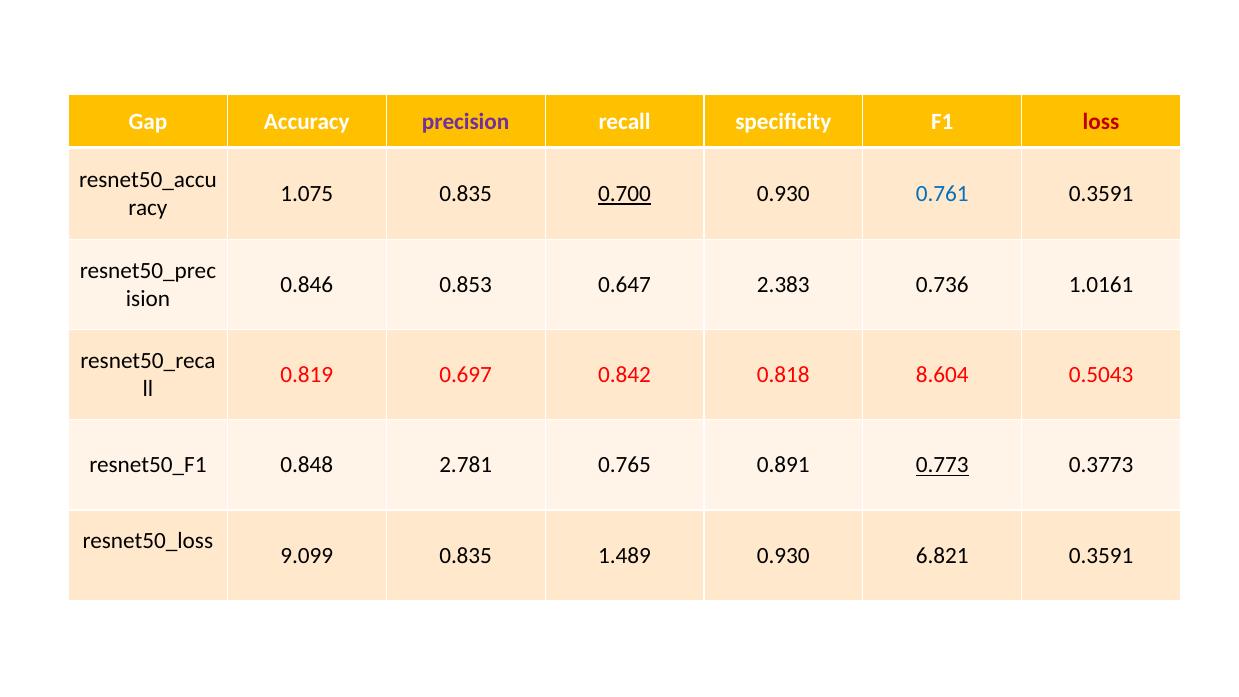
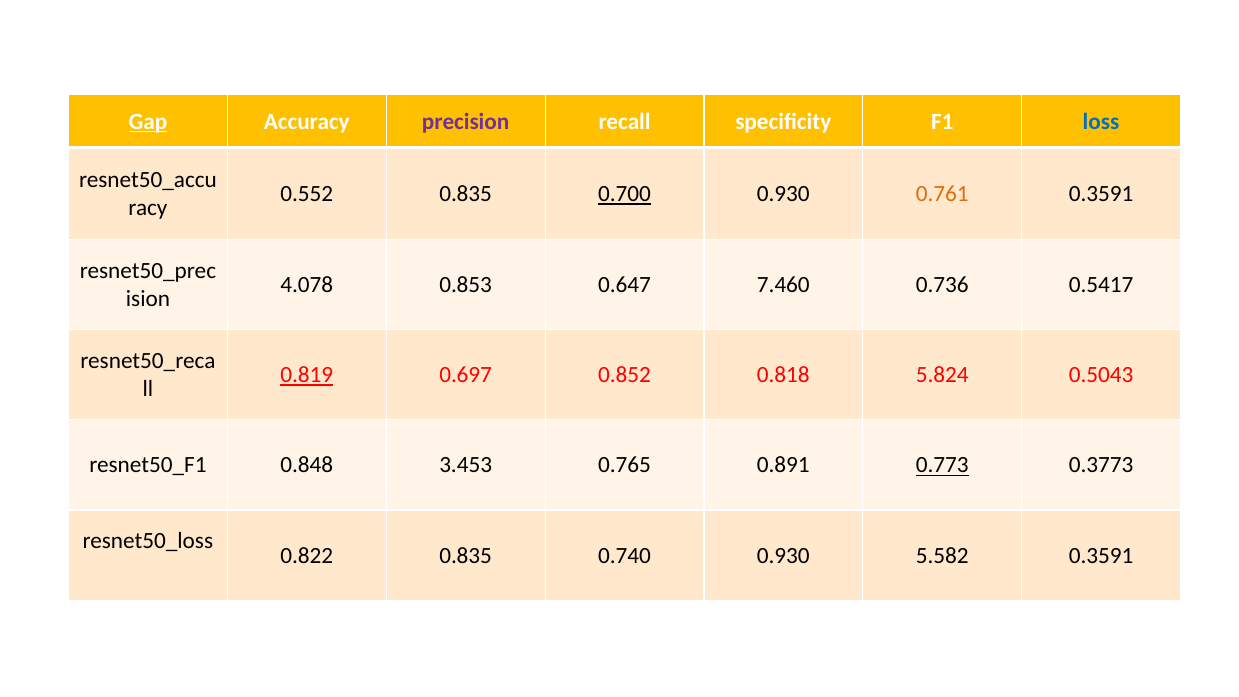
Gap underline: none -> present (148, 121)
loss colour: red -> blue (1101, 121)
1.075: 1.075 -> 0.552 (307, 194)
0.761 colour: blue -> orange (942, 194)
0.846: 0.846 -> 4.078 (307, 285)
2.383: 2.383 -> 7.460 (783, 285)
1.0161: 1.0161 -> 0.5417 (1101, 285)
0.819 underline: none -> present (307, 375)
0.842: 0.842 -> 0.852 (624, 375)
8.604: 8.604 -> 5.824 (942, 375)
2.781: 2.781 -> 3.453 (466, 465)
9.099: 9.099 -> 0.822 (307, 555)
1.489: 1.489 -> 0.740 (624, 555)
6.821: 6.821 -> 5.582 (942, 555)
